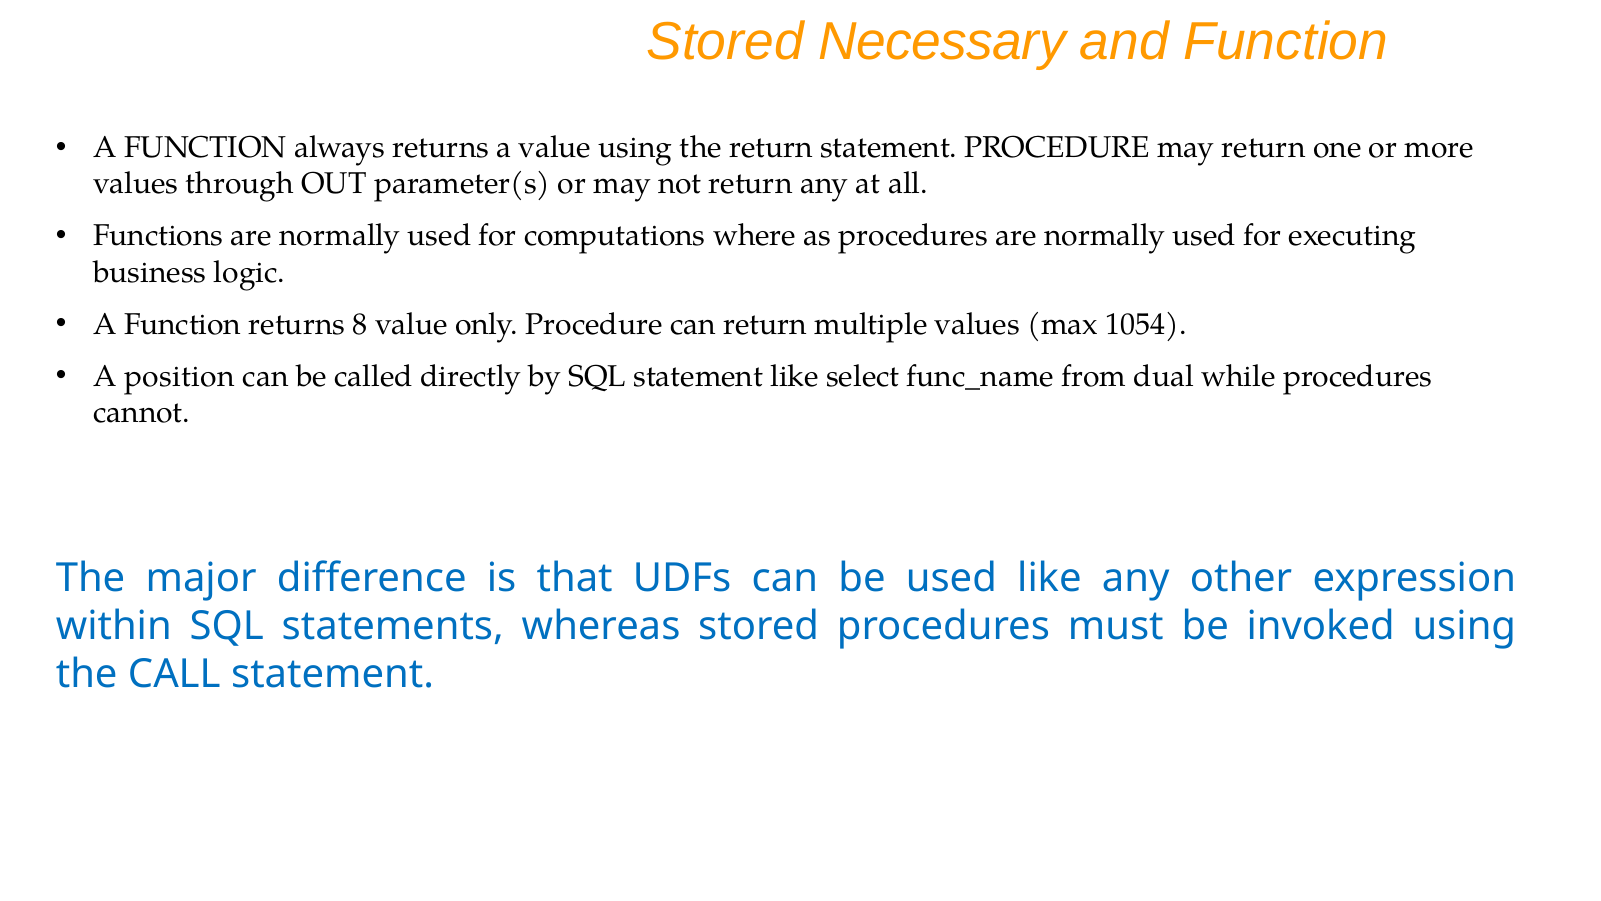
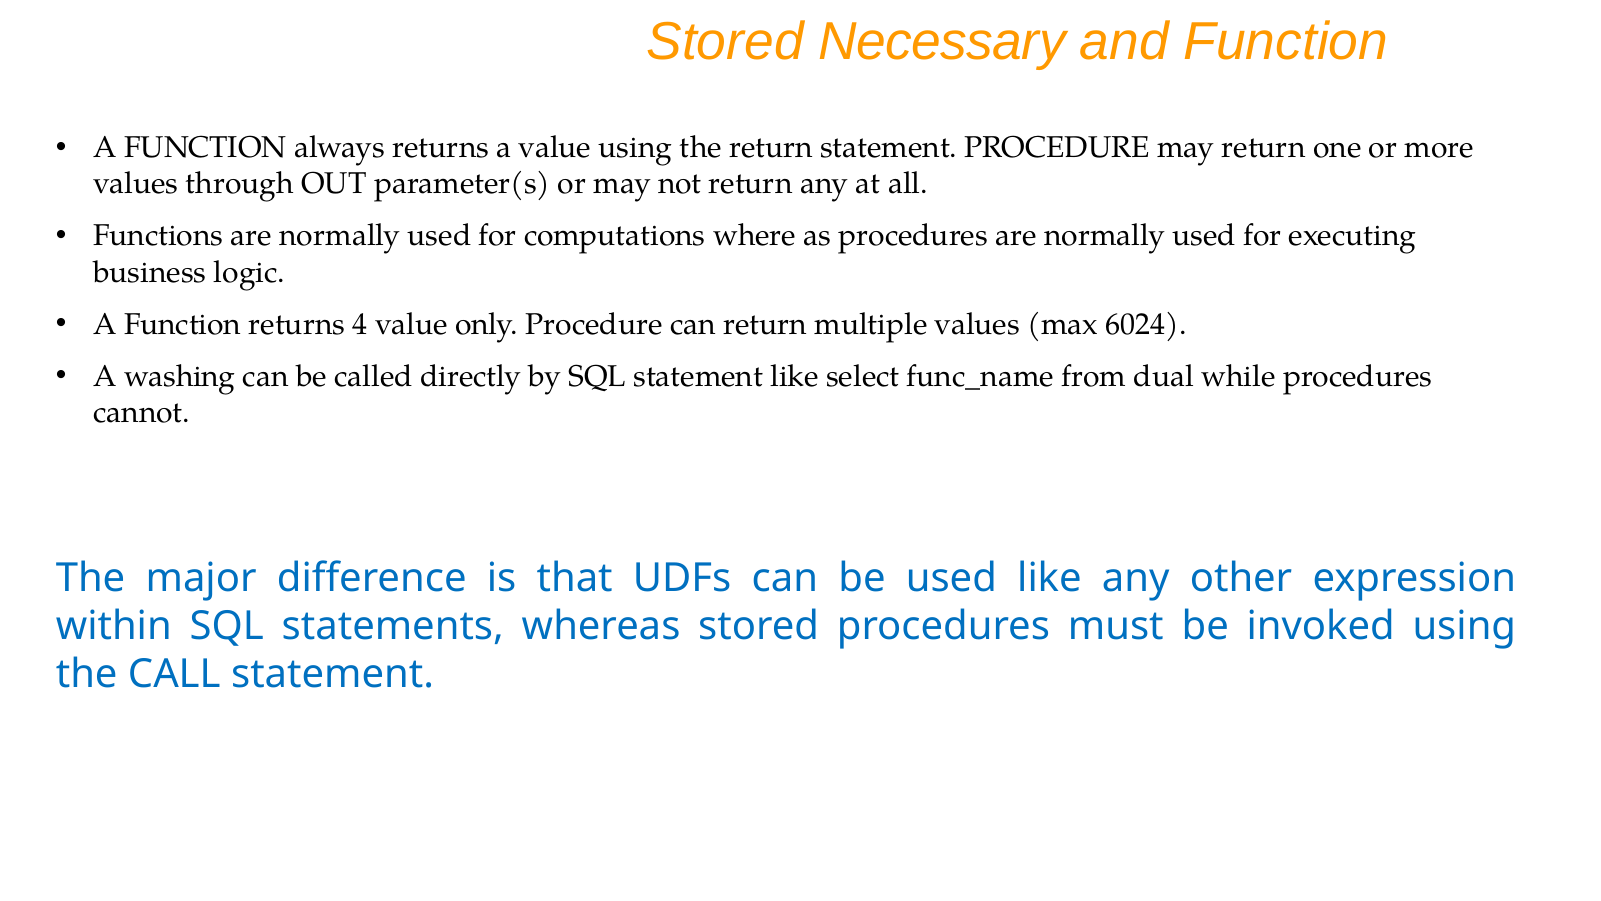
8: 8 -> 4 (360, 324)
1054: 1054 -> 6024 (1146, 324)
position: position -> washing (180, 376)
